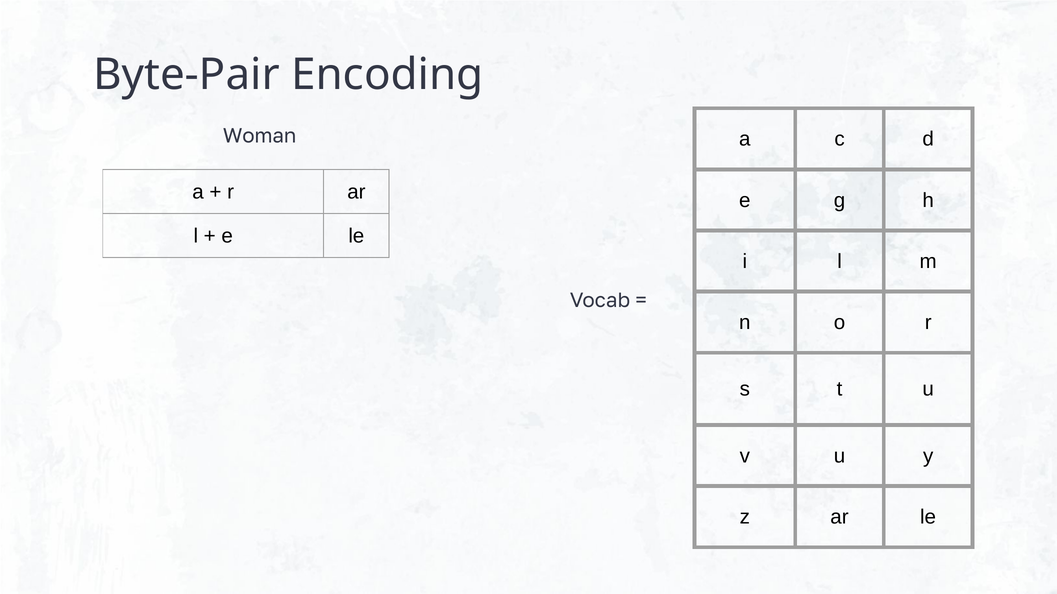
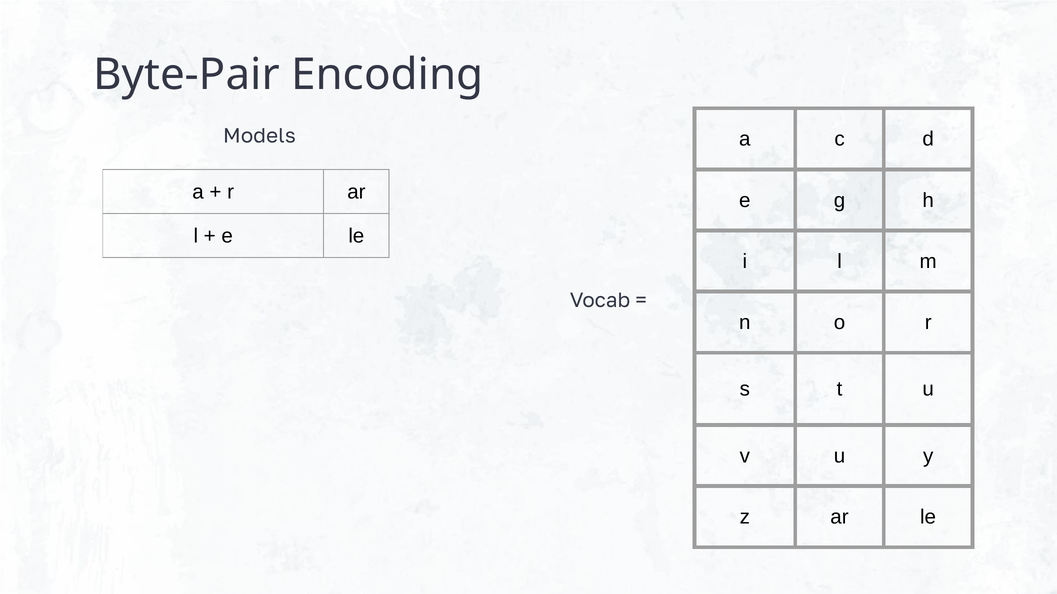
Woman: Woman -> Models (259, 136)
